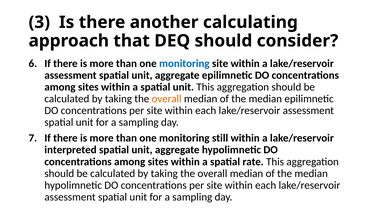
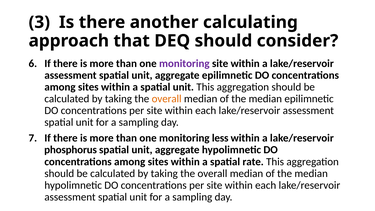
monitoring colour: blue -> purple (184, 63)
still: still -> less (220, 138)
interpreted: interpreted -> phosphorus (71, 150)
